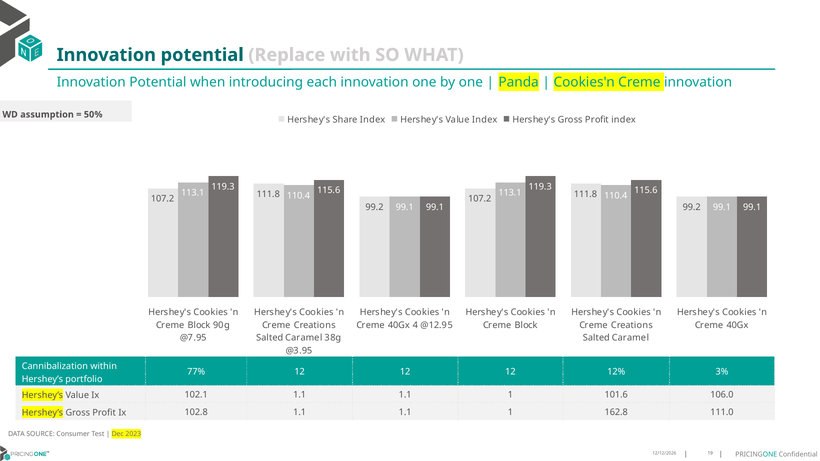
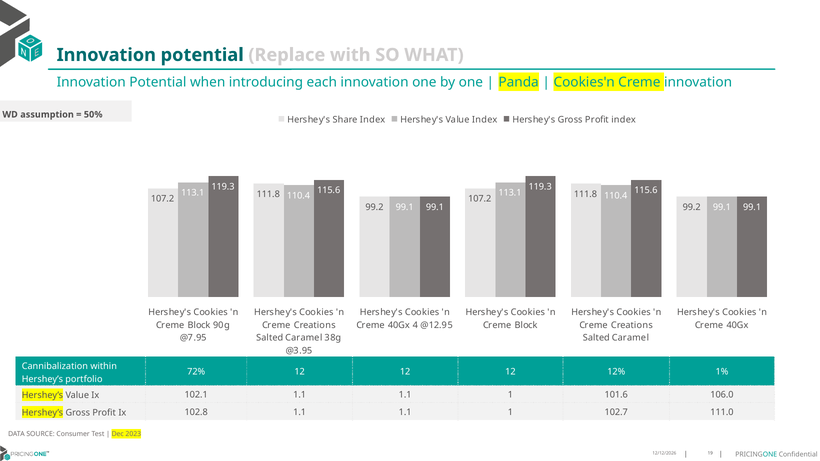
77%: 77% -> 72% (196, 372)
3%: 3% -> 1% (722, 372)
162.8: 162.8 -> 102.7 (616, 412)
